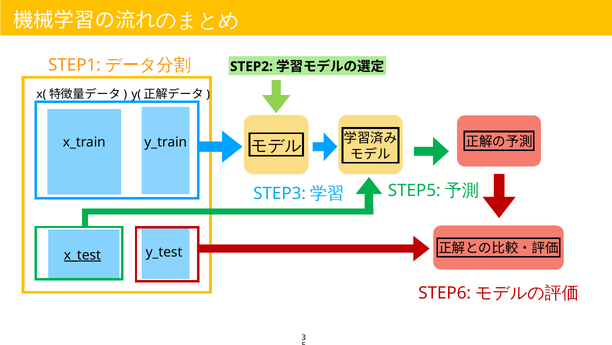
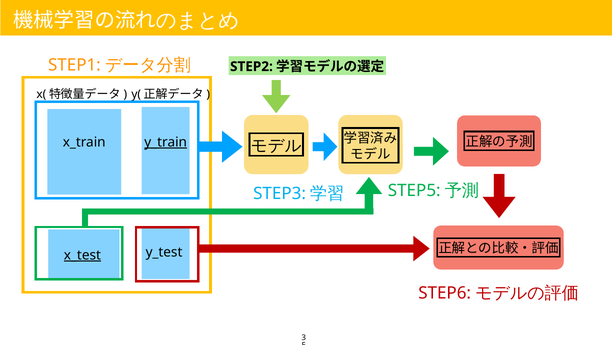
y_train underline: none -> present (166, 142)
